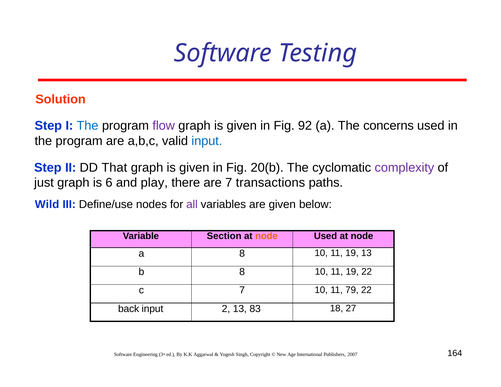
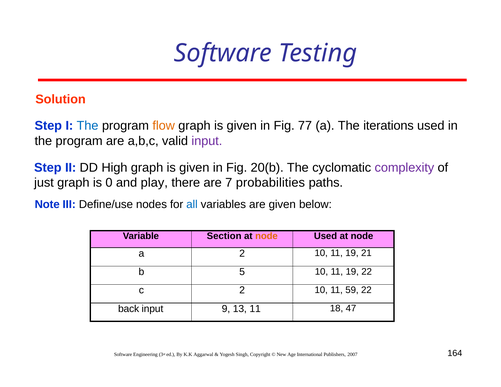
flow colour: purple -> orange (164, 126)
92: 92 -> 77 (305, 126)
concerns: concerns -> iterations (388, 126)
input colour: blue -> purple (207, 141)
That: That -> High (114, 168)
6: 6 -> 0 (109, 183)
transactions: transactions -> probabilities (270, 183)
Wild: Wild -> Note (47, 205)
all colour: purple -> blue (192, 205)
a 8: 8 -> 2 (242, 254)
19 13: 13 -> 21 (366, 253)
b 8: 8 -> 5 (242, 272)
c 7: 7 -> 2 (242, 290)
79: 79 -> 59 (352, 290)
2: 2 -> 9 (226, 309)
13 83: 83 -> 11 (255, 309)
27: 27 -> 47 (351, 309)
